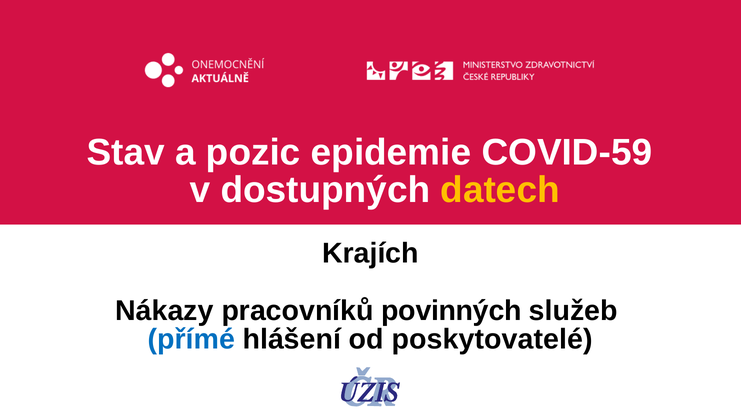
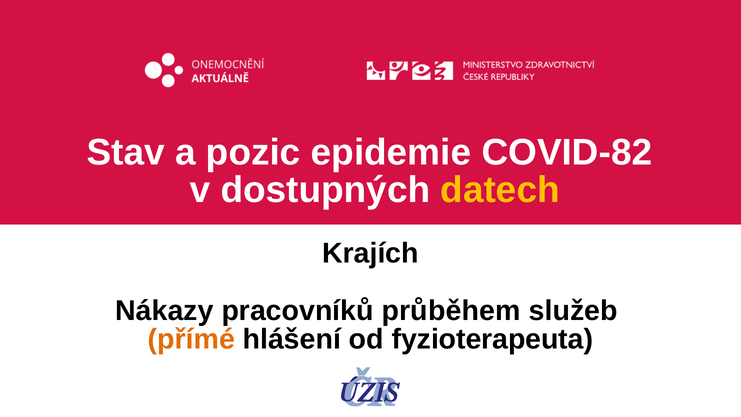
COVID-59: COVID-59 -> COVID-82 (567, 152)
povinných: povinných -> průběhem (451, 311)
přímé colour: blue -> orange (191, 339)
poskytovatelé: poskytovatelé -> fyzioterapeuta (492, 339)
